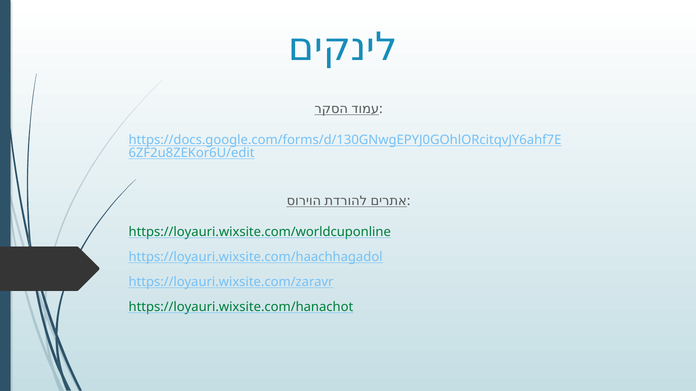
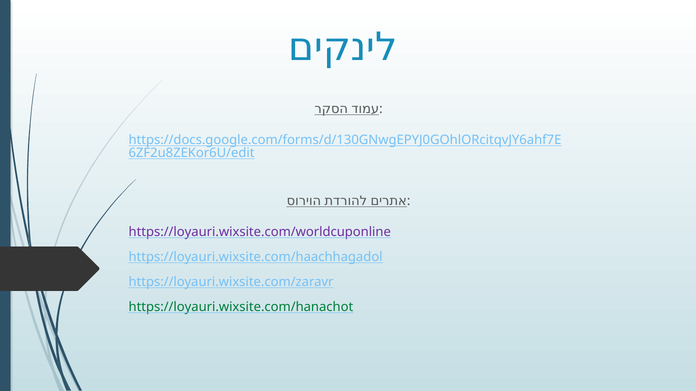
https://loyauri.wixsite.com/worldcuponline colour: green -> purple (260, 232)
